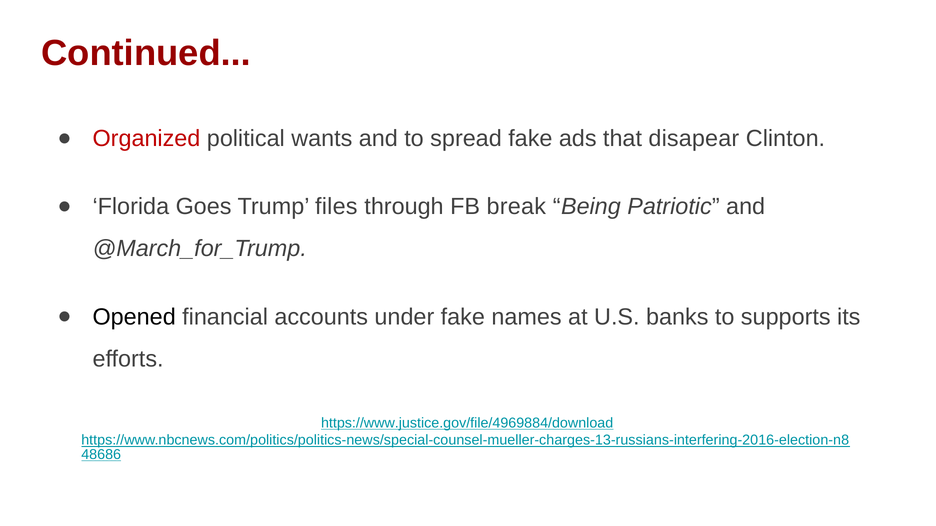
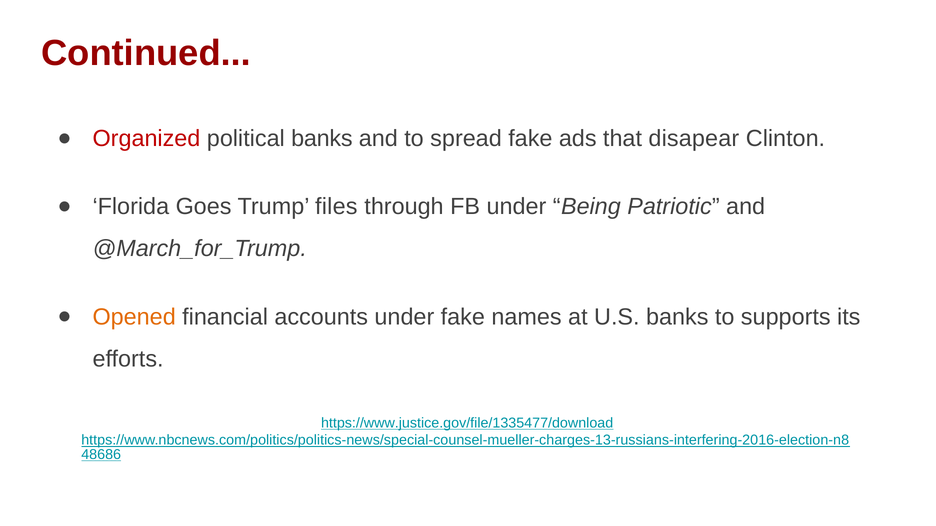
political wants: wants -> banks (322, 139)
FB break: break -> under (516, 207)
Opened colour: black -> orange (134, 317)
https://www.justice.gov/file/4969884/download: https://www.justice.gov/file/4969884/download -> https://www.justice.gov/file/1335477/download (467, 423)
